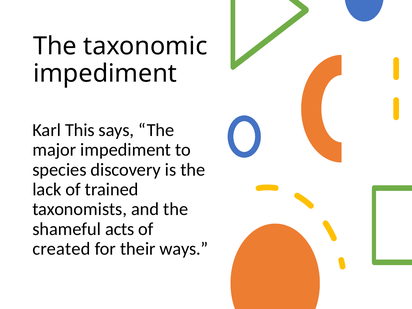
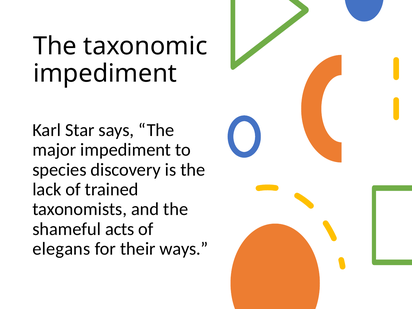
This: This -> Star (80, 130)
created: created -> elegans (61, 249)
